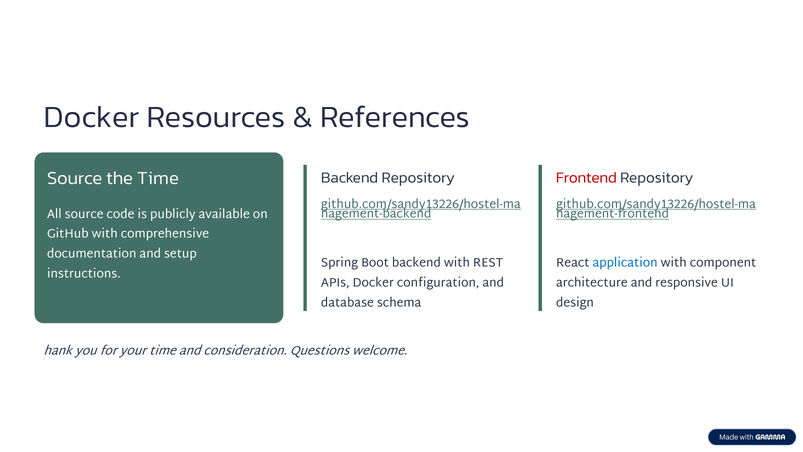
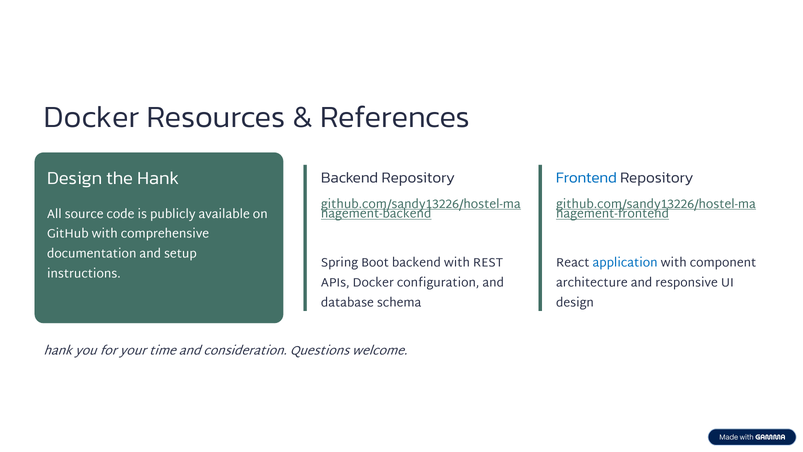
Source: Source -> Design (75, 178)
the Time: Time -> Hank (158, 178)
Frontend colour: red -> blue (586, 177)
